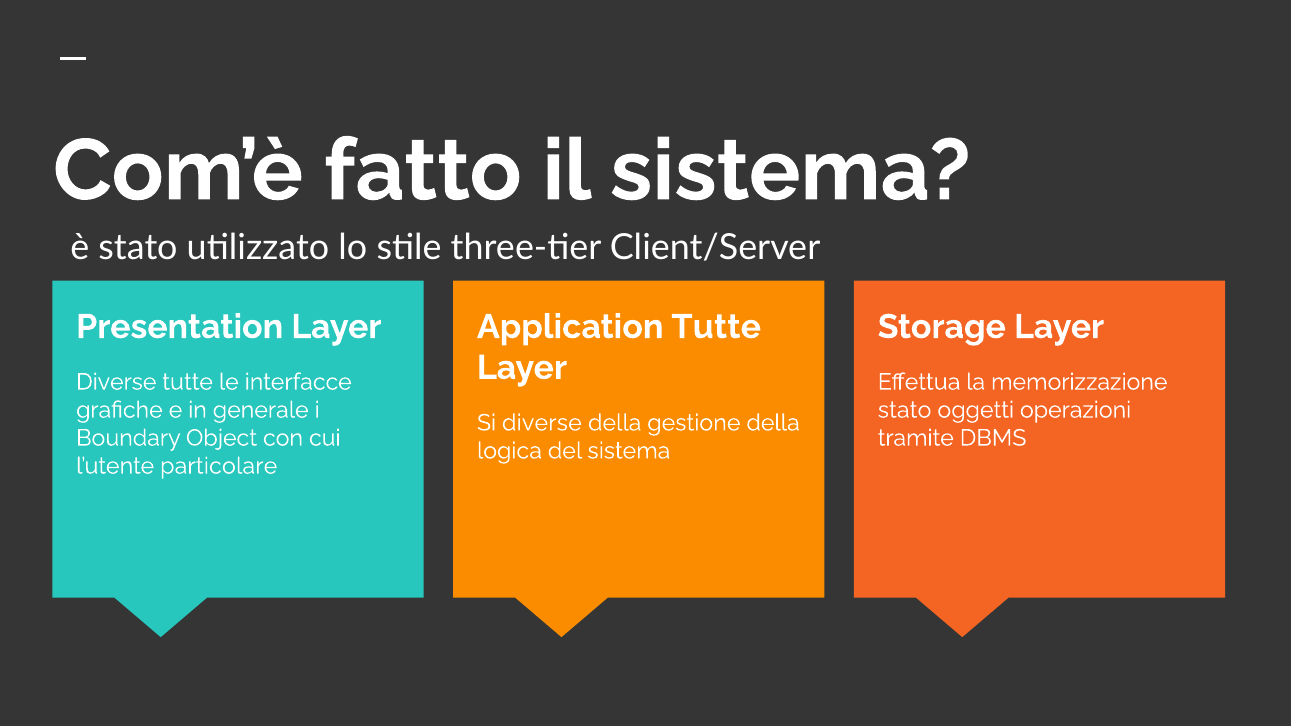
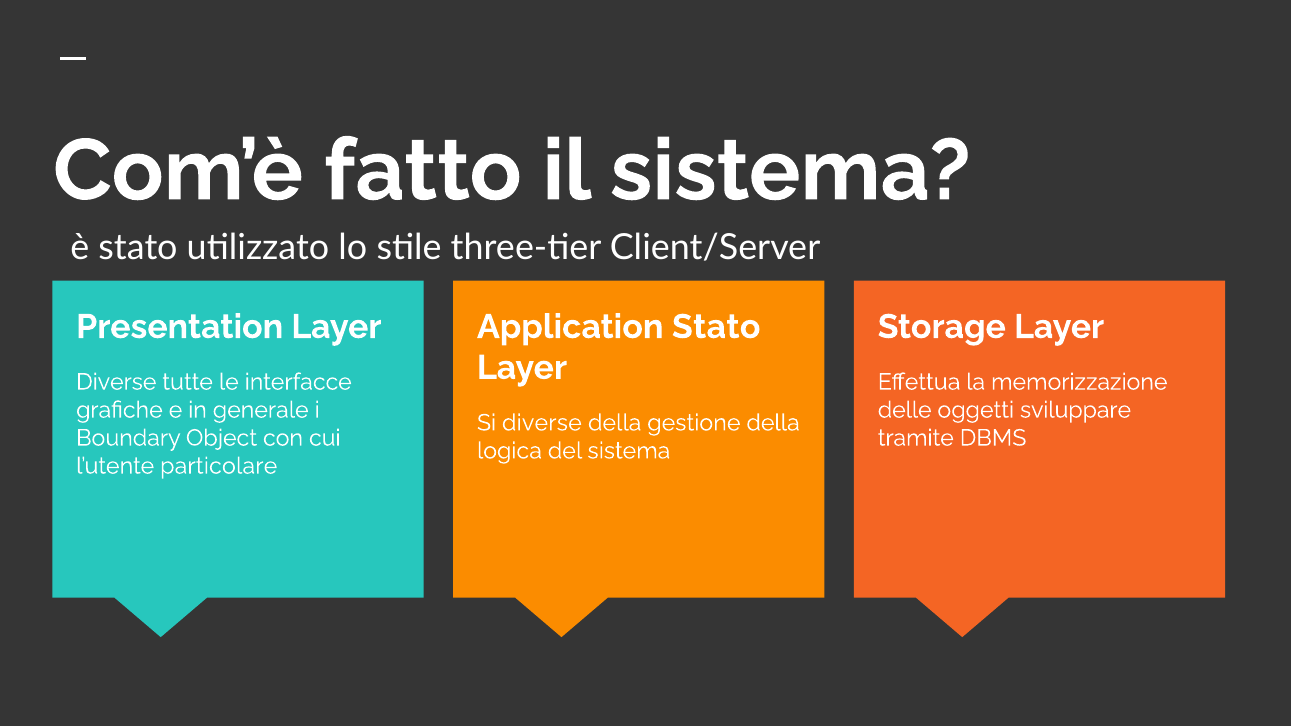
Application Tutte: Tutte -> Stato (716, 327)
stato: stato -> delle (905, 410)
operazioni: operazioni -> sviluppare (1076, 410)
